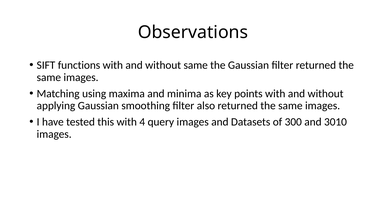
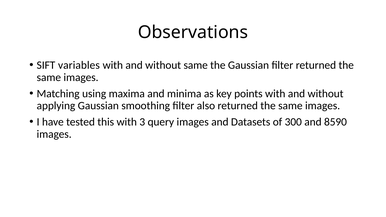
functions: functions -> variables (79, 65)
4: 4 -> 3 (142, 122)
3010: 3010 -> 8590 (335, 122)
